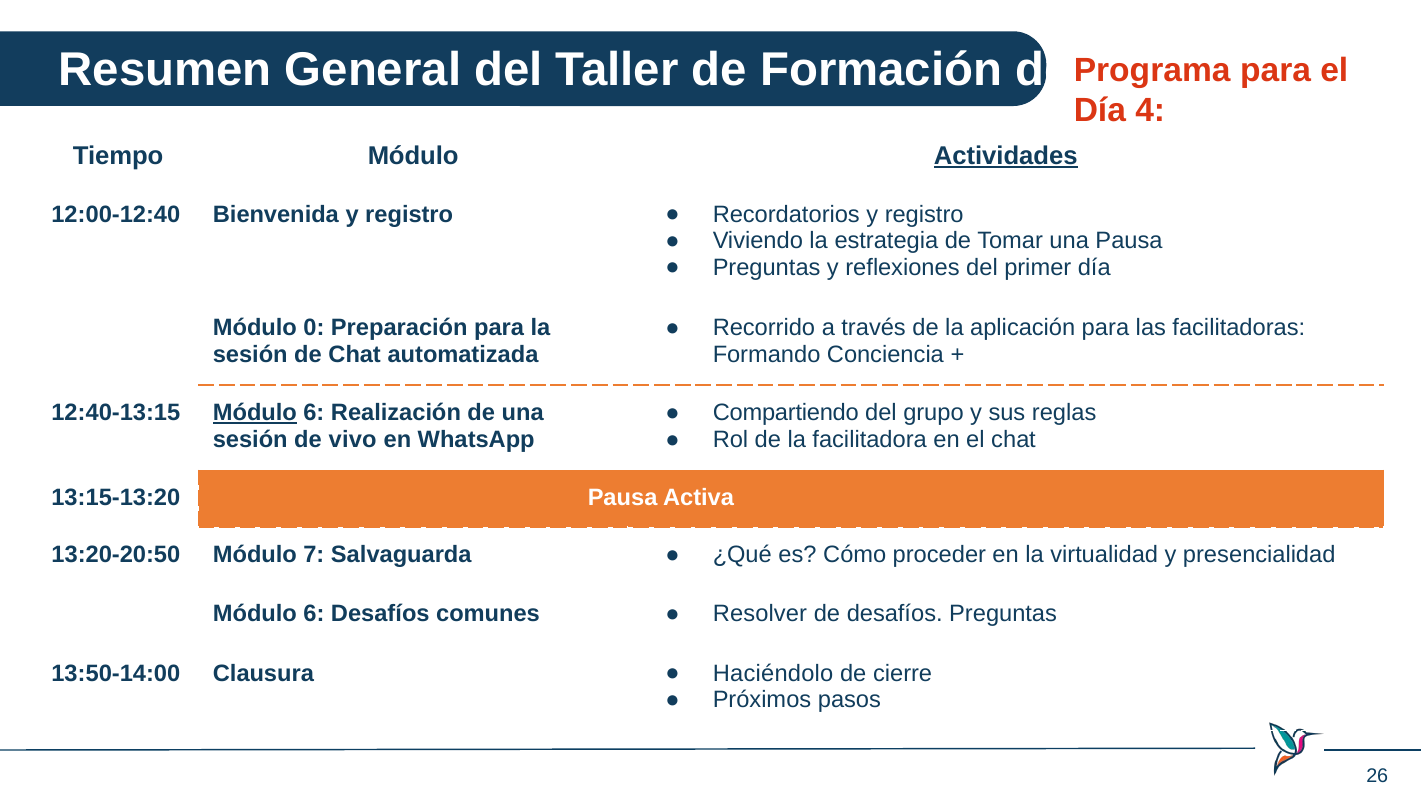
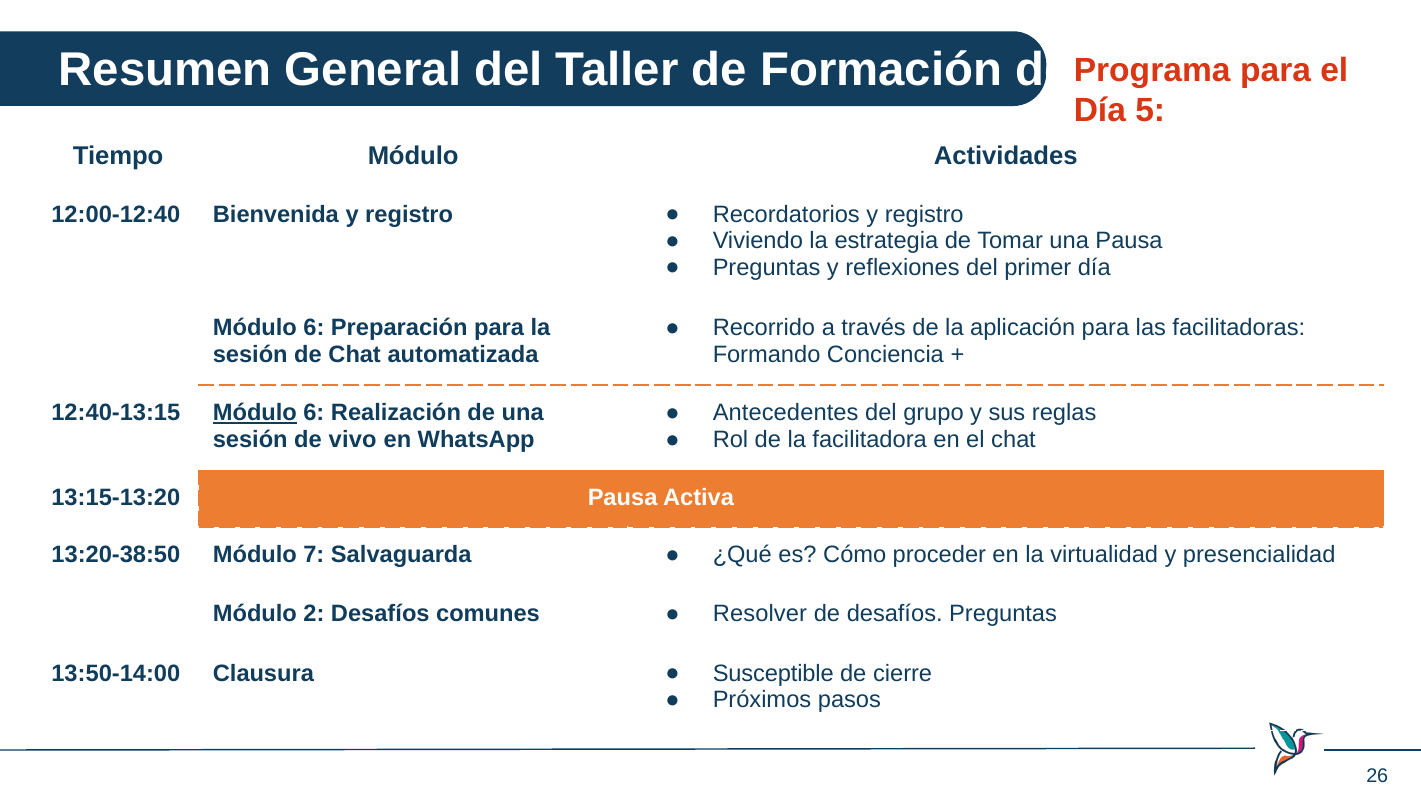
4: 4 -> 5 (1150, 111)
Actividades underline: present -> none (1006, 156)
0: 0 -> 6 (314, 328)
Compartiendo: Compartiendo -> Antecedentes (786, 413)
13:20-20:50: 13:20-20:50 -> 13:20-38:50 (116, 555)
6: 6 -> 2 (314, 614)
Haciéndolo: Haciéndolo -> Susceptible (773, 674)
